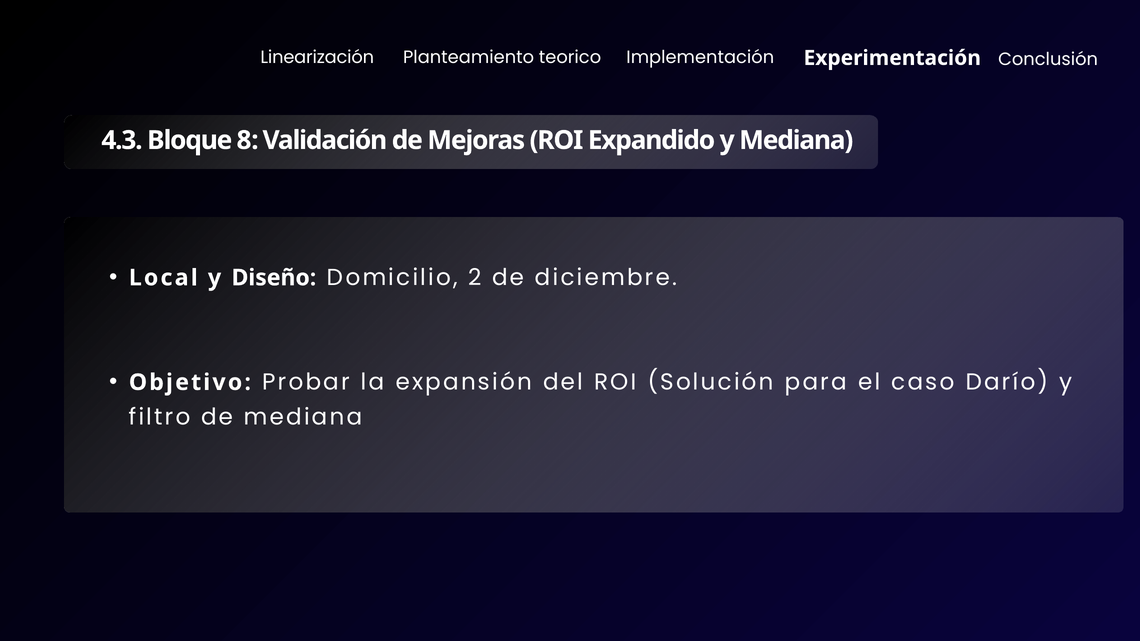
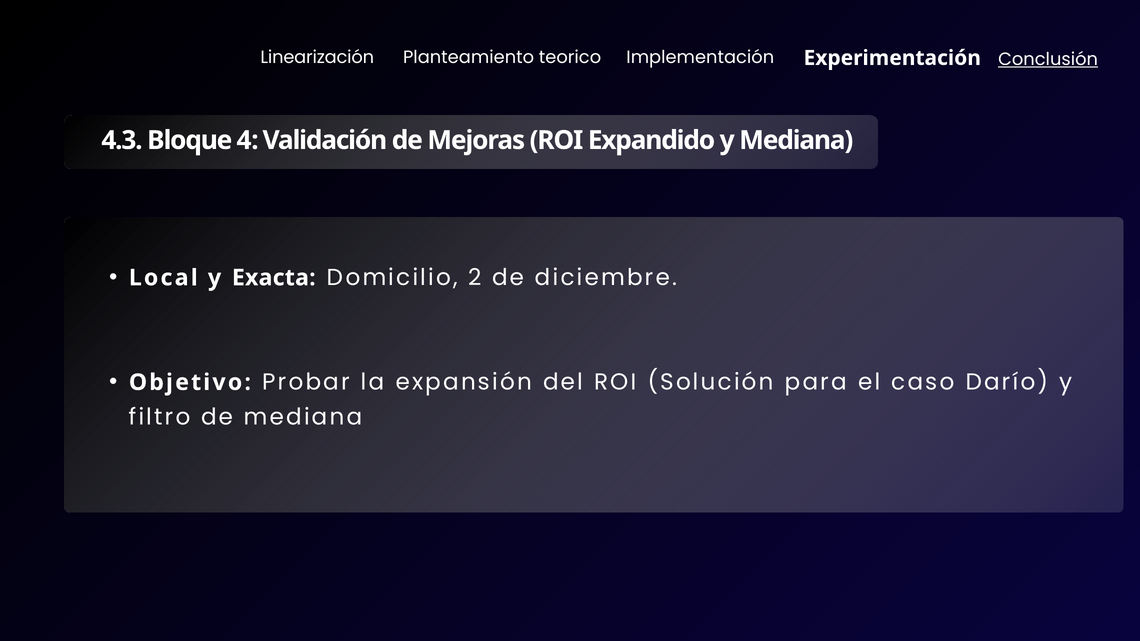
Conclusión underline: none -> present (1048, 59)
8: 8 -> 4 (248, 140)
Diseño: Diseño -> Exacta (274, 278)
